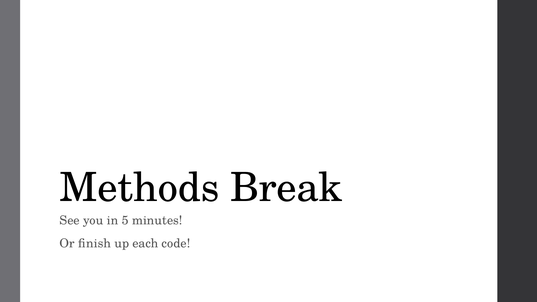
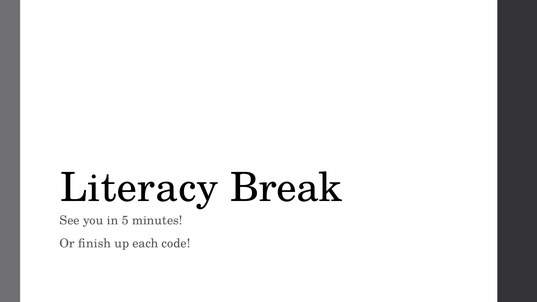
Methods: Methods -> Literacy (139, 188)
